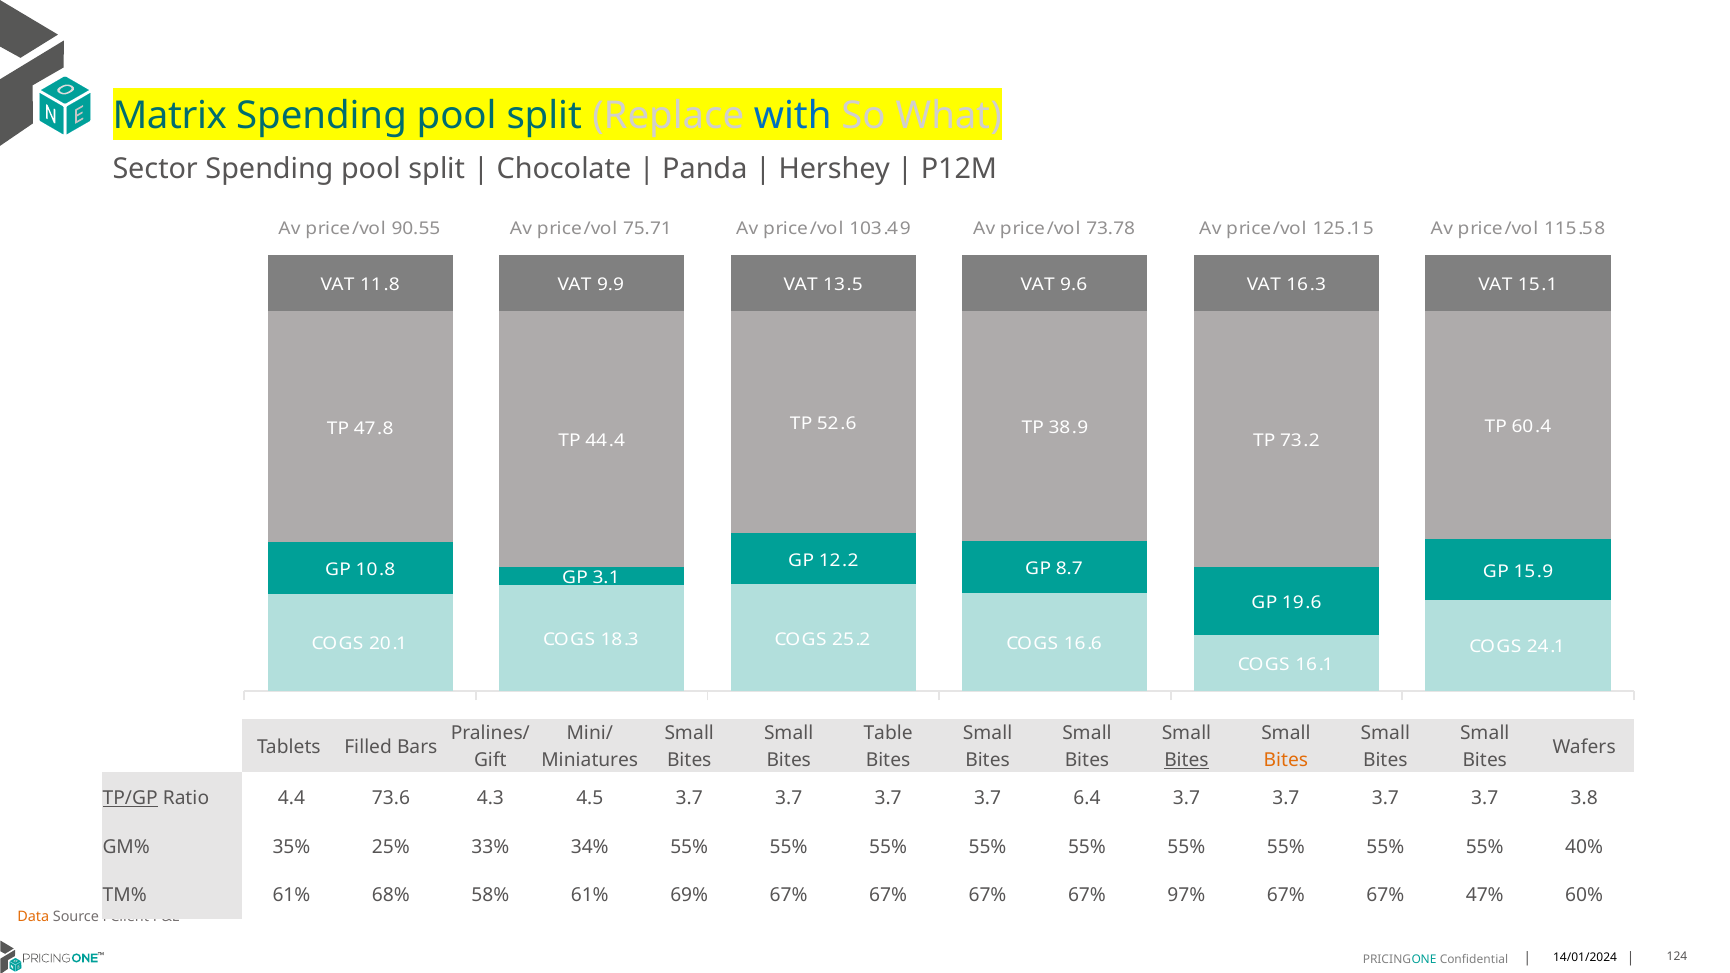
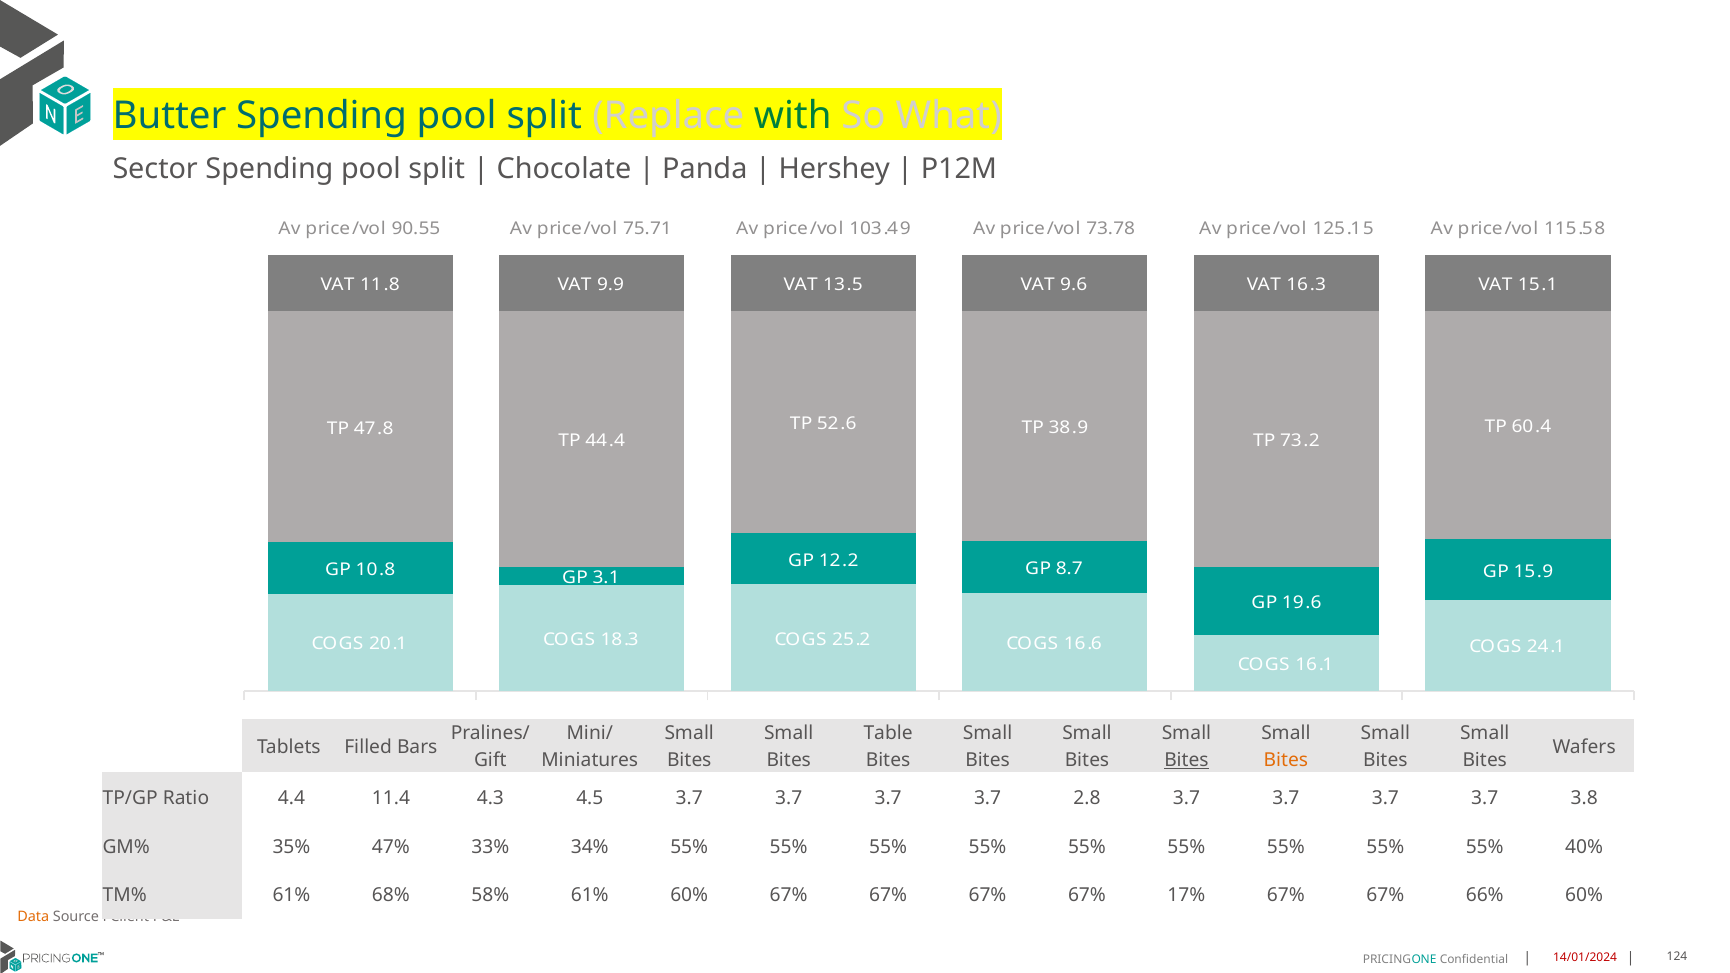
Matrix: Matrix -> Butter (170, 116)
with colour: blue -> green (793, 116)
TP/GP underline: present -> none (130, 798)
73.6: 73.6 -> 11.4 (391, 798)
6.4: 6.4 -> 2.8 (1087, 798)
25%: 25% -> 47% (391, 847)
61% 69%: 69% -> 60% (689, 896)
97%: 97% -> 17% (1186, 896)
47%: 47% -> 66% (1485, 896)
14/01/2024 colour: black -> red (1585, 958)
